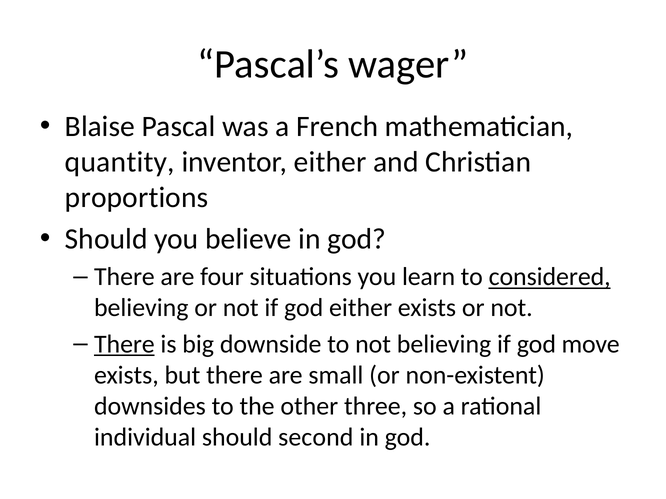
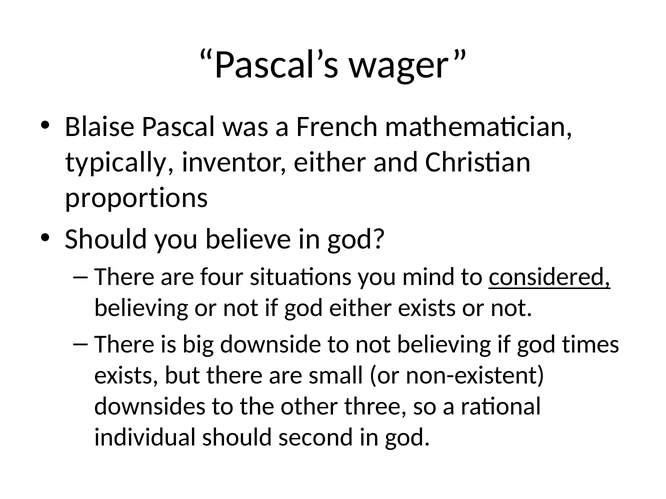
quantity: quantity -> typically (120, 162)
learn: learn -> mind (429, 277)
There underline: present -> none (124, 344)
move: move -> times (591, 344)
